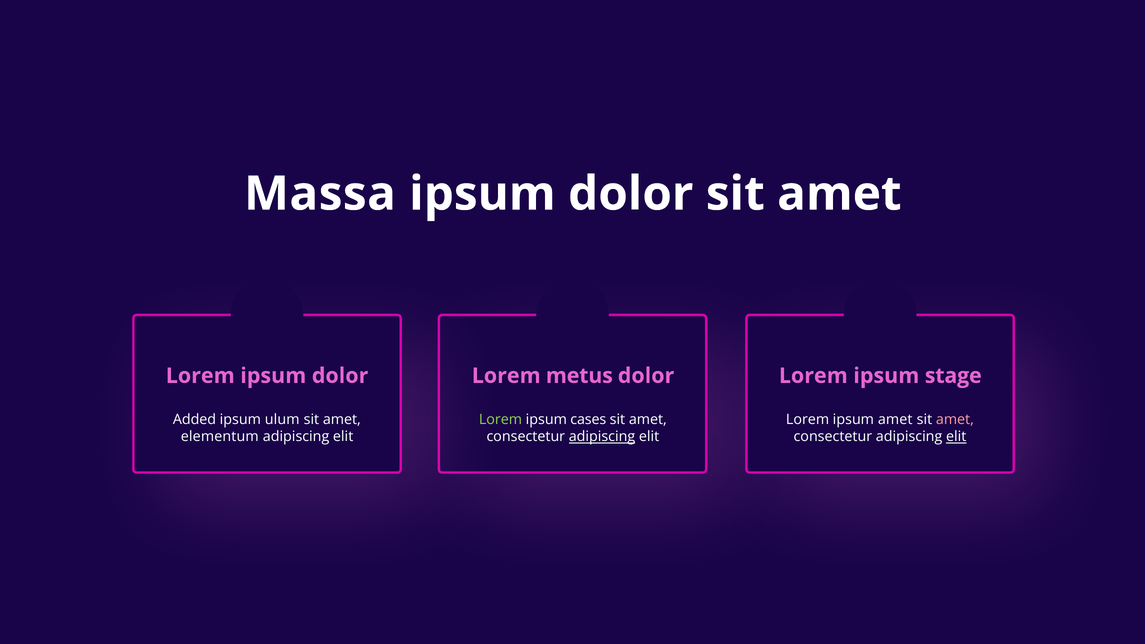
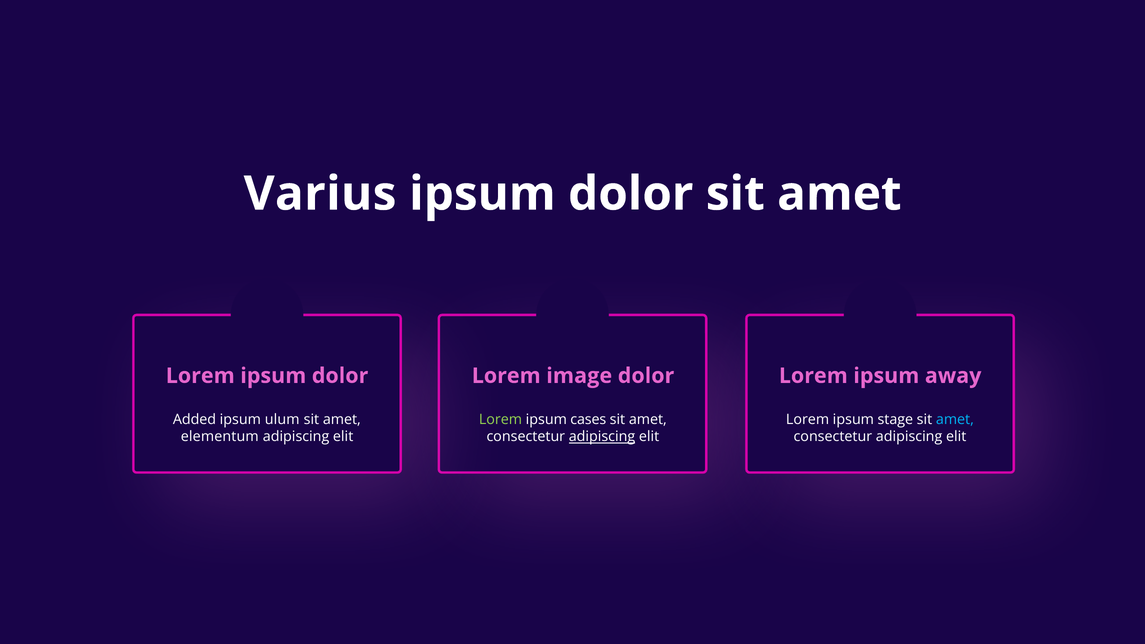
Massa: Massa -> Varius (320, 194)
metus: metus -> image (579, 376)
stage: stage -> away (953, 376)
ipsum amet: amet -> stage (895, 420)
amet colour: pink -> light blue (955, 420)
elit underline: present -> none (956, 437)
